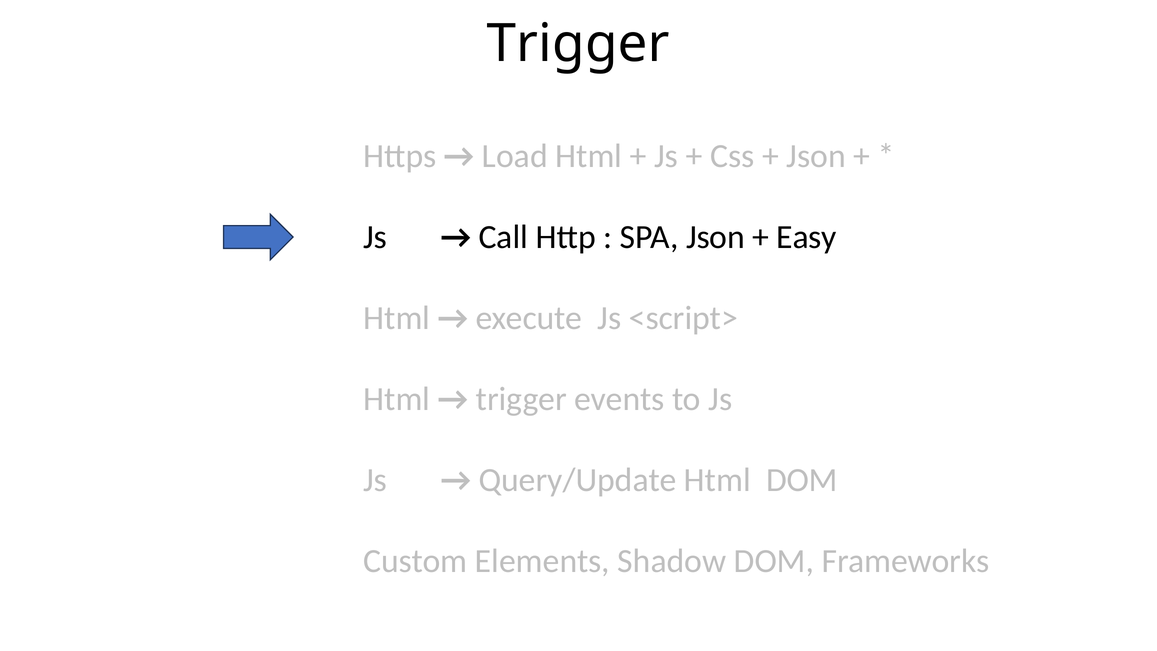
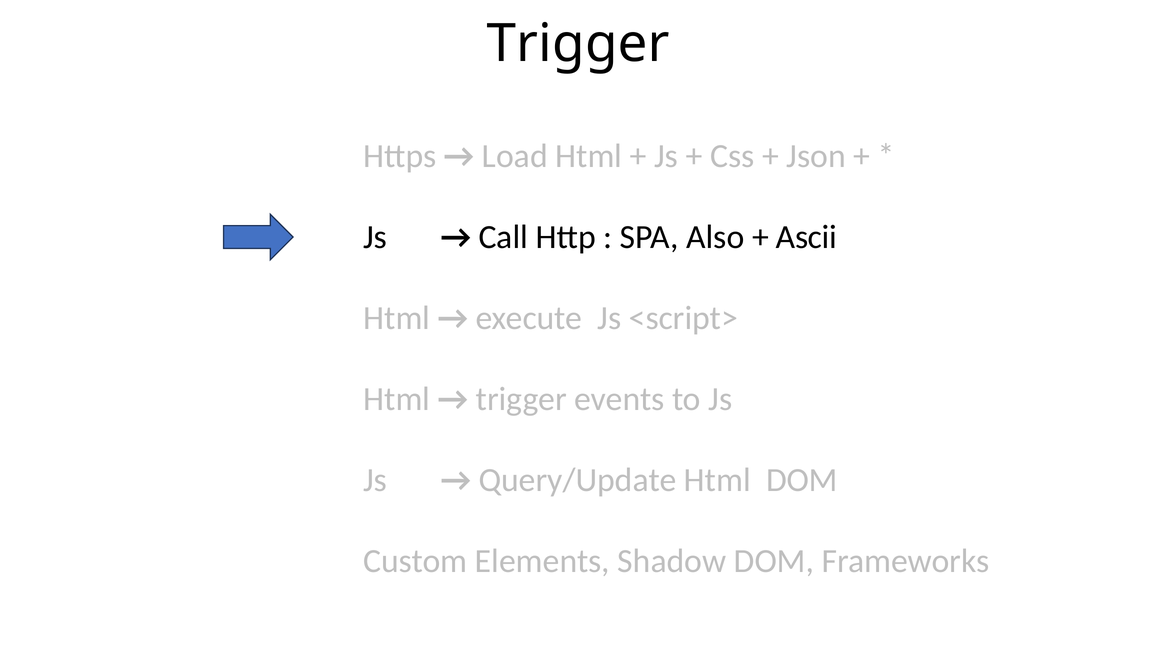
SPA Json: Json -> Also (715, 237)
Easy: Easy -> Ascii (806, 237)
